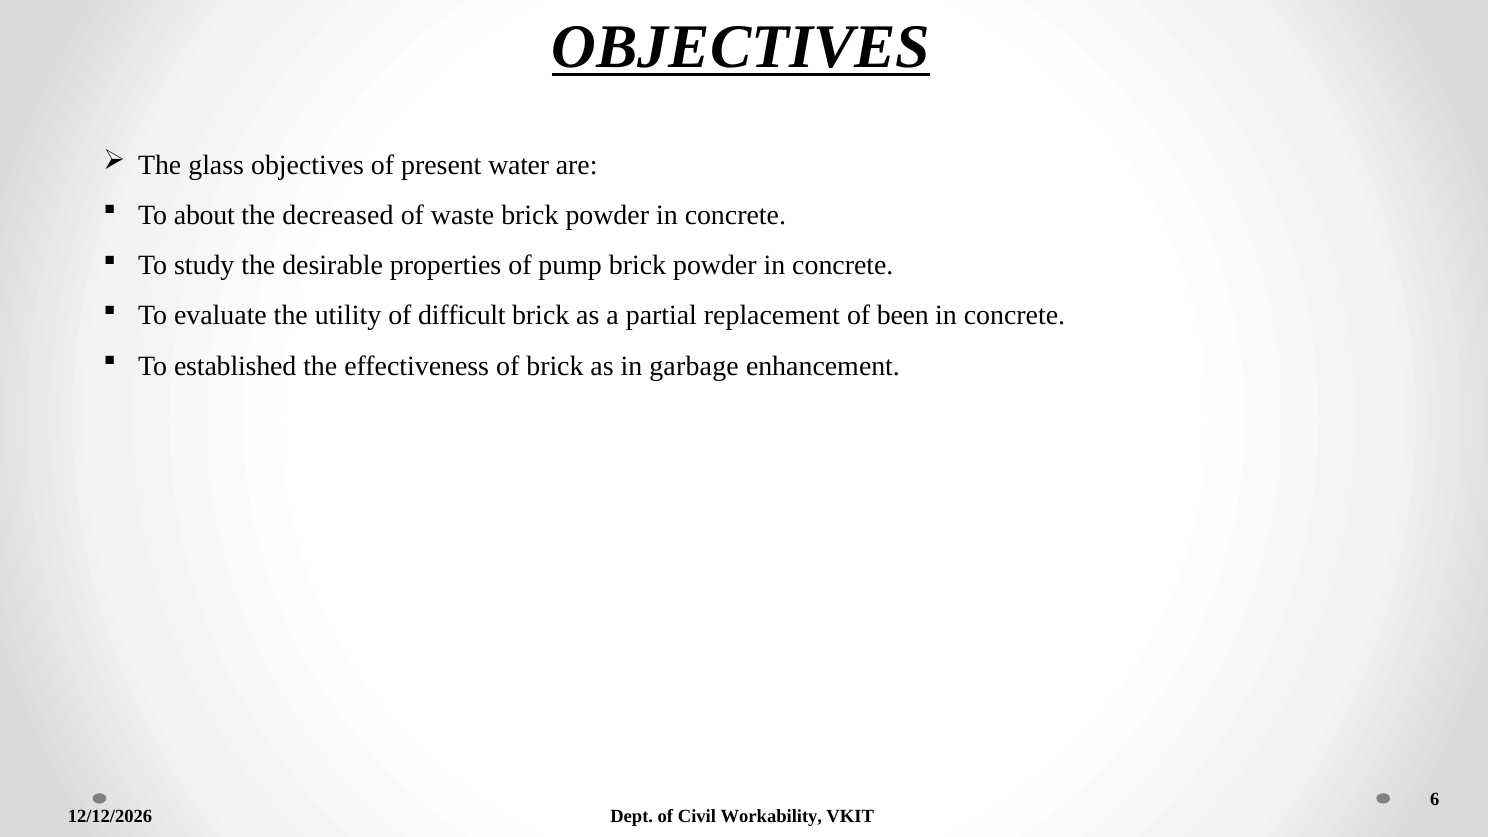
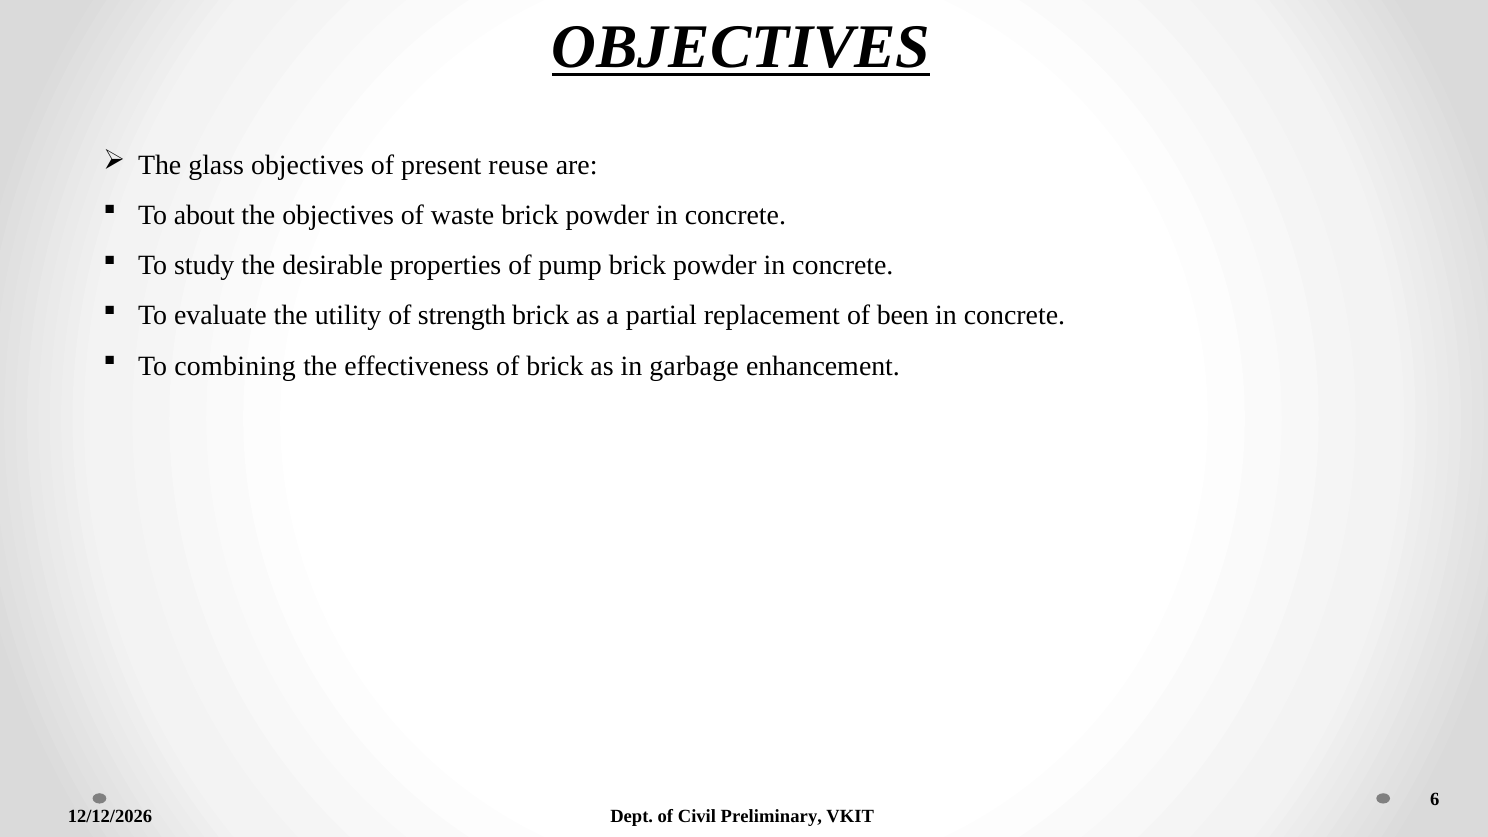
water: water -> reuse (518, 165)
the decreased: decreased -> objectives (338, 215)
difficult: difficult -> strength (462, 316)
established: established -> combining (235, 366)
Workability: Workability -> Preliminary (771, 816)
